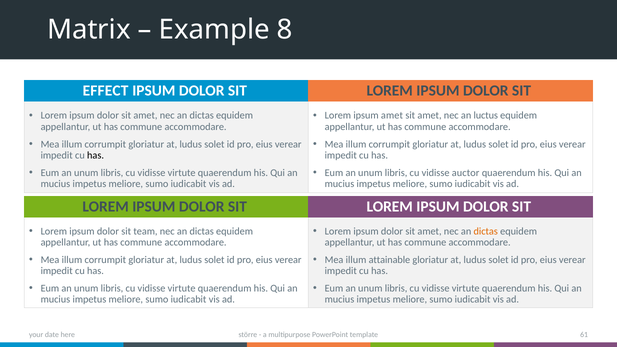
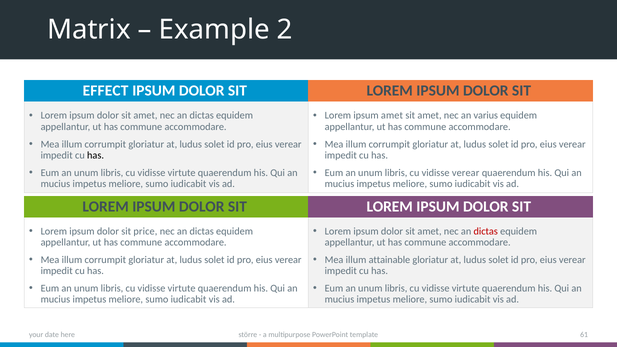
8: 8 -> 2 (285, 29)
luctus: luctus -> varius (486, 116)
vidisse auctor: auctor -> verear (466, 173)
team: team -> price (145, 231)
dictas colour: orange -> red (486, 231)
